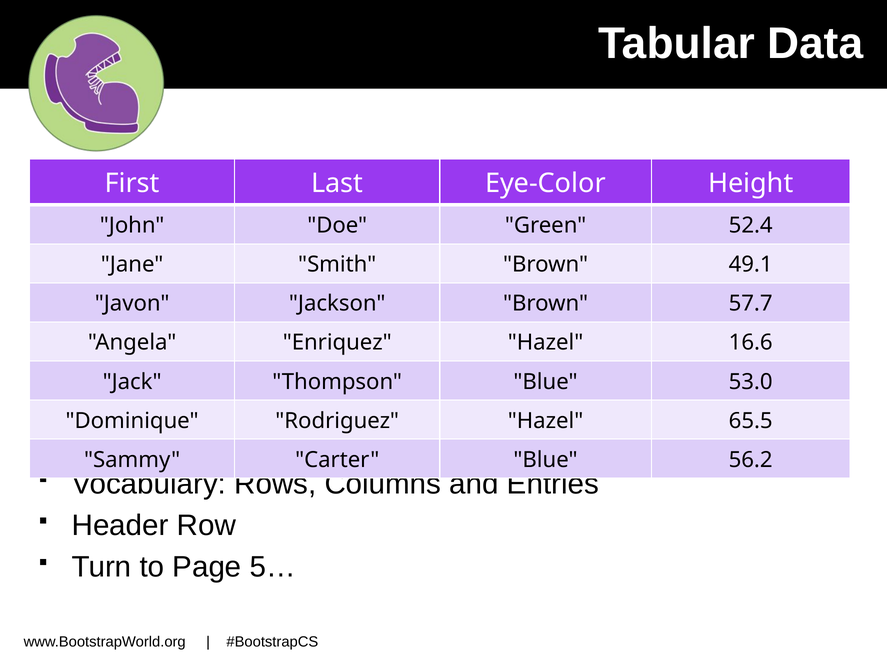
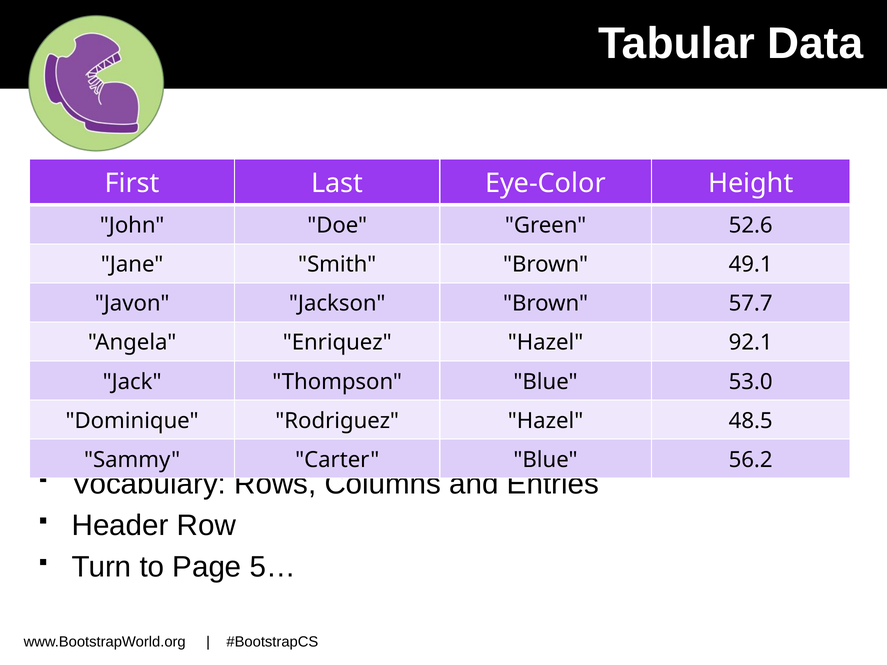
52.4: 52.4 -> 52.6 (751, 226)
16.6: 16.6 -> 92.1 (751, 343)
65.5: 65.5 -> 48.5 (751, 421)
